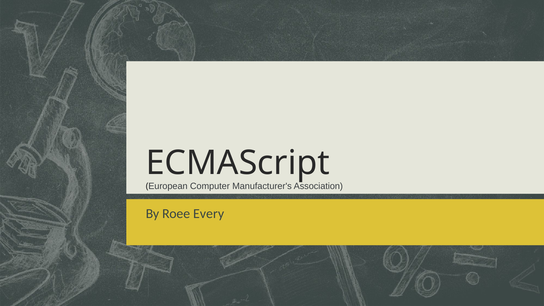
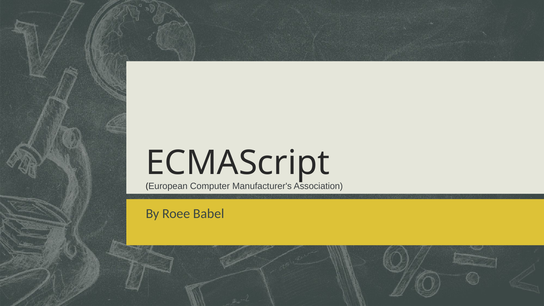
Every: Every -> Babel (209, 214)
